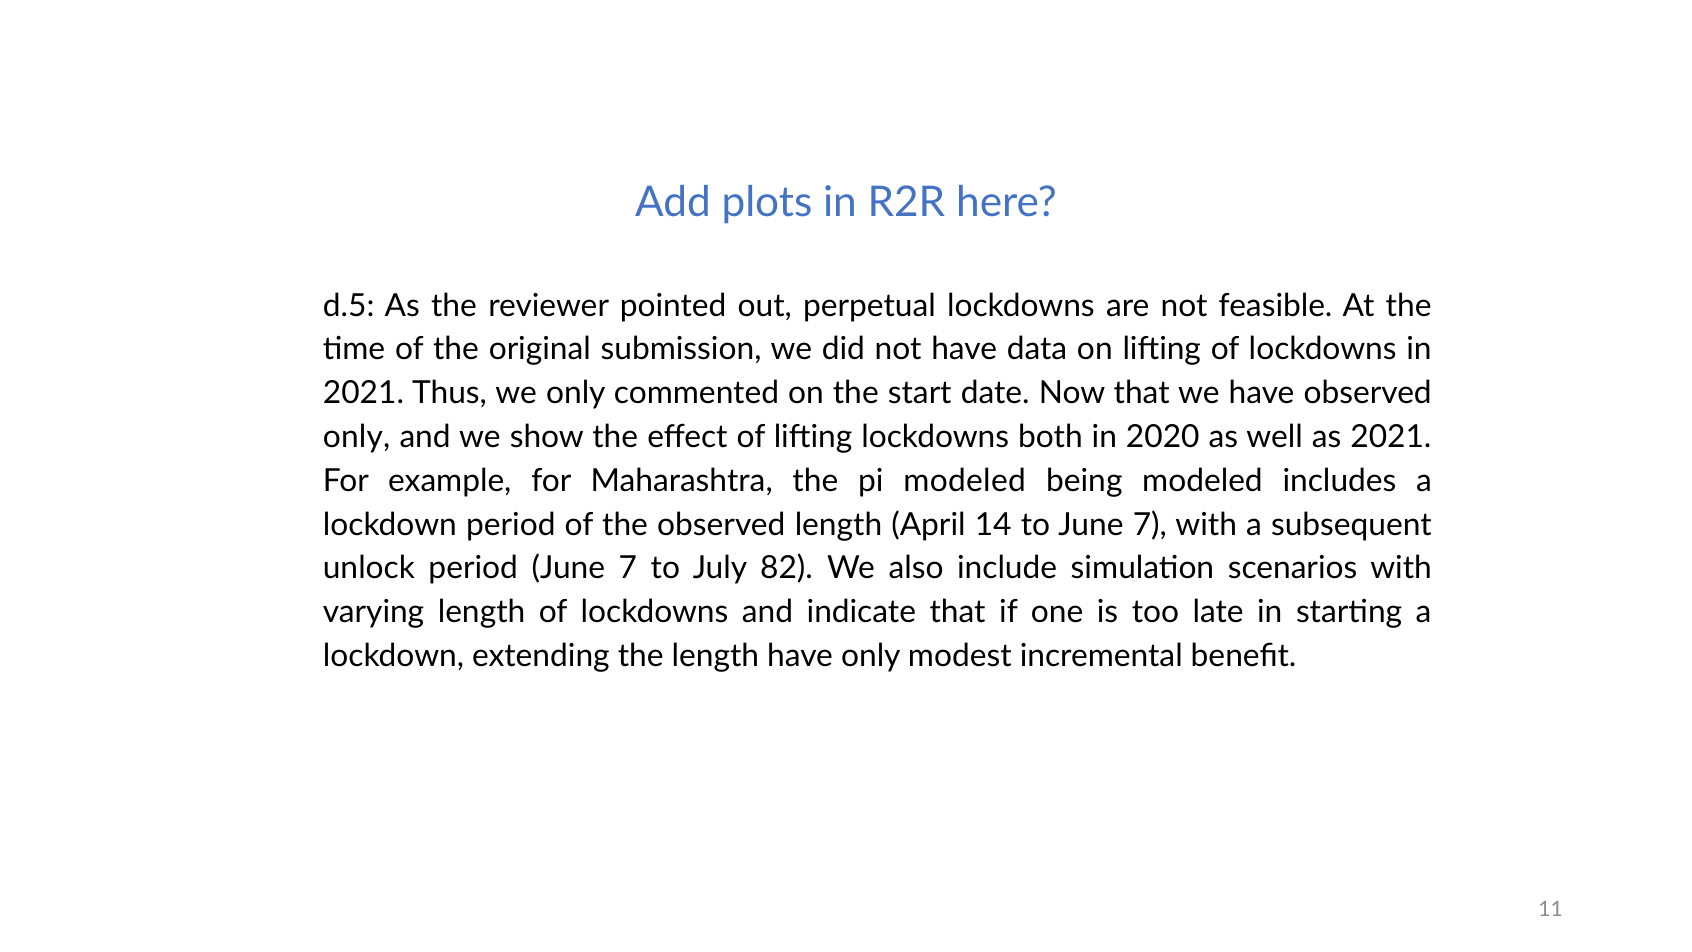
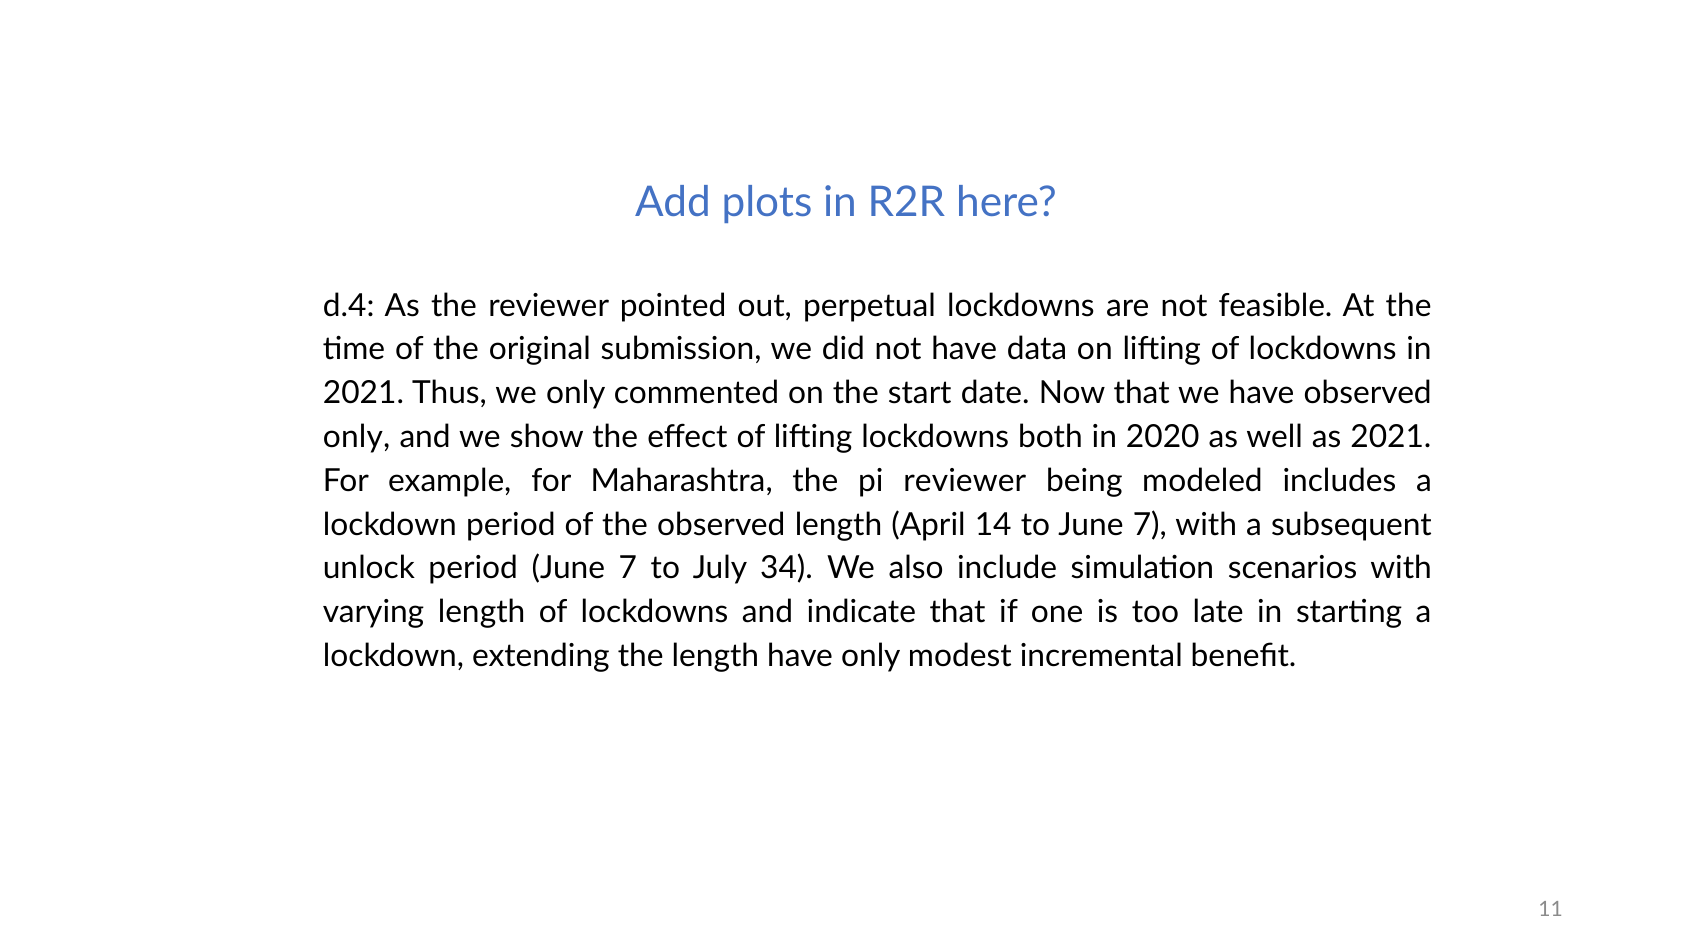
d.5: d.5 -> d.4 (349, 306)
pi modeled: modeled -> reviewer (965, 481)
82: 82 -> 34 (787, 568)
